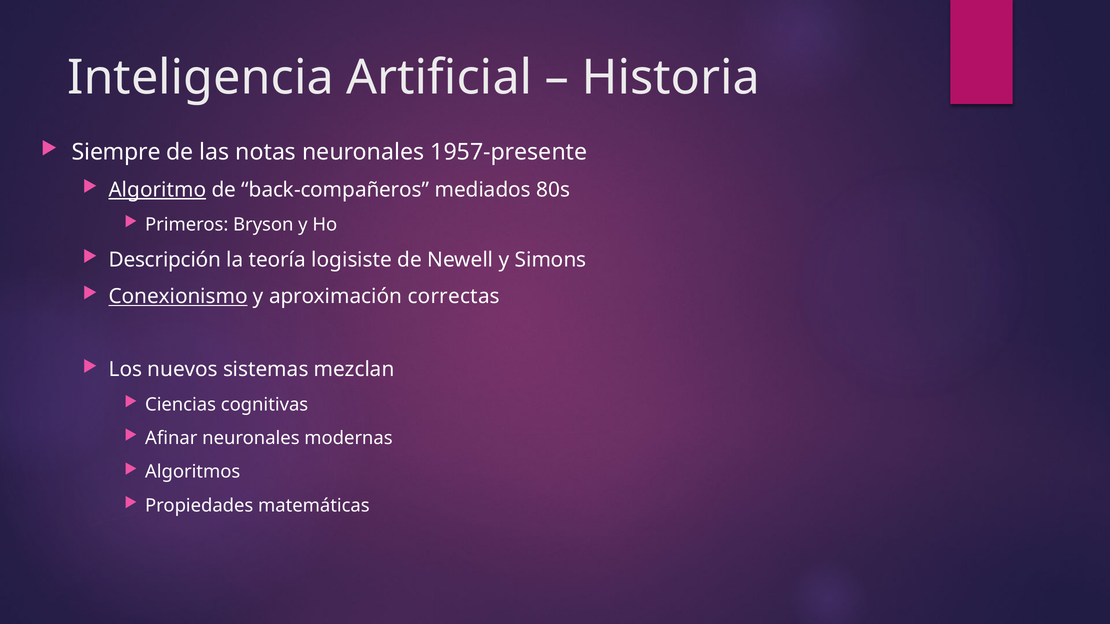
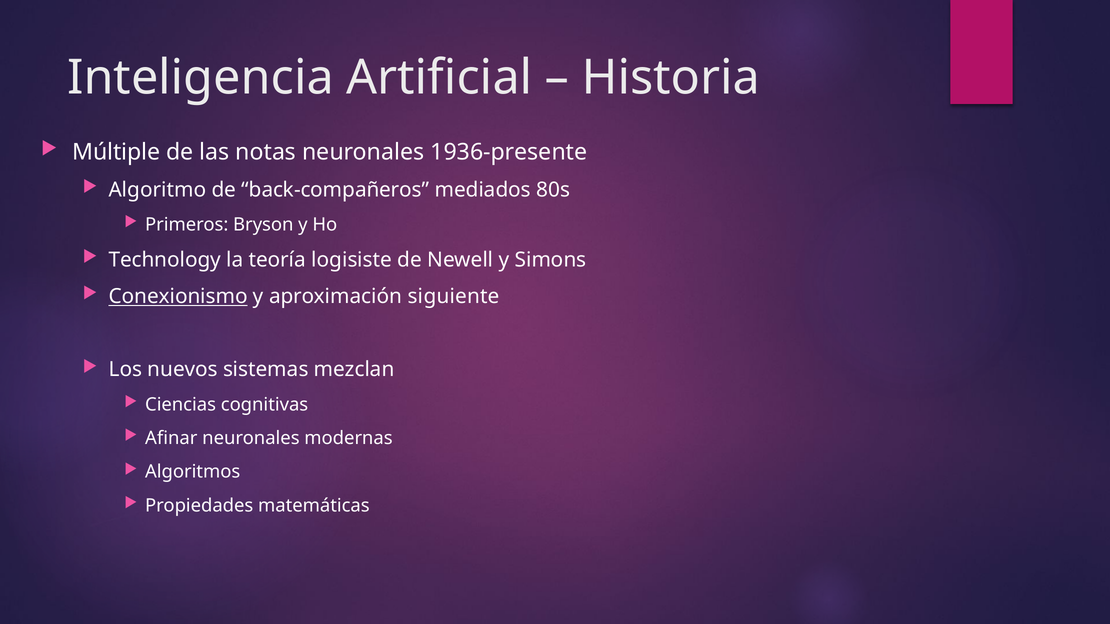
Siempre: Siempre -> Múltiple (116, 152)
1957-presente: 1957-presente -> 1936-presente (509, 152)
Algoritmo underline: present -> none (157, 190)
Descripción: Descripción -> Technology (165, 260)
correctas: correctas -> siguiente (454, 297)
